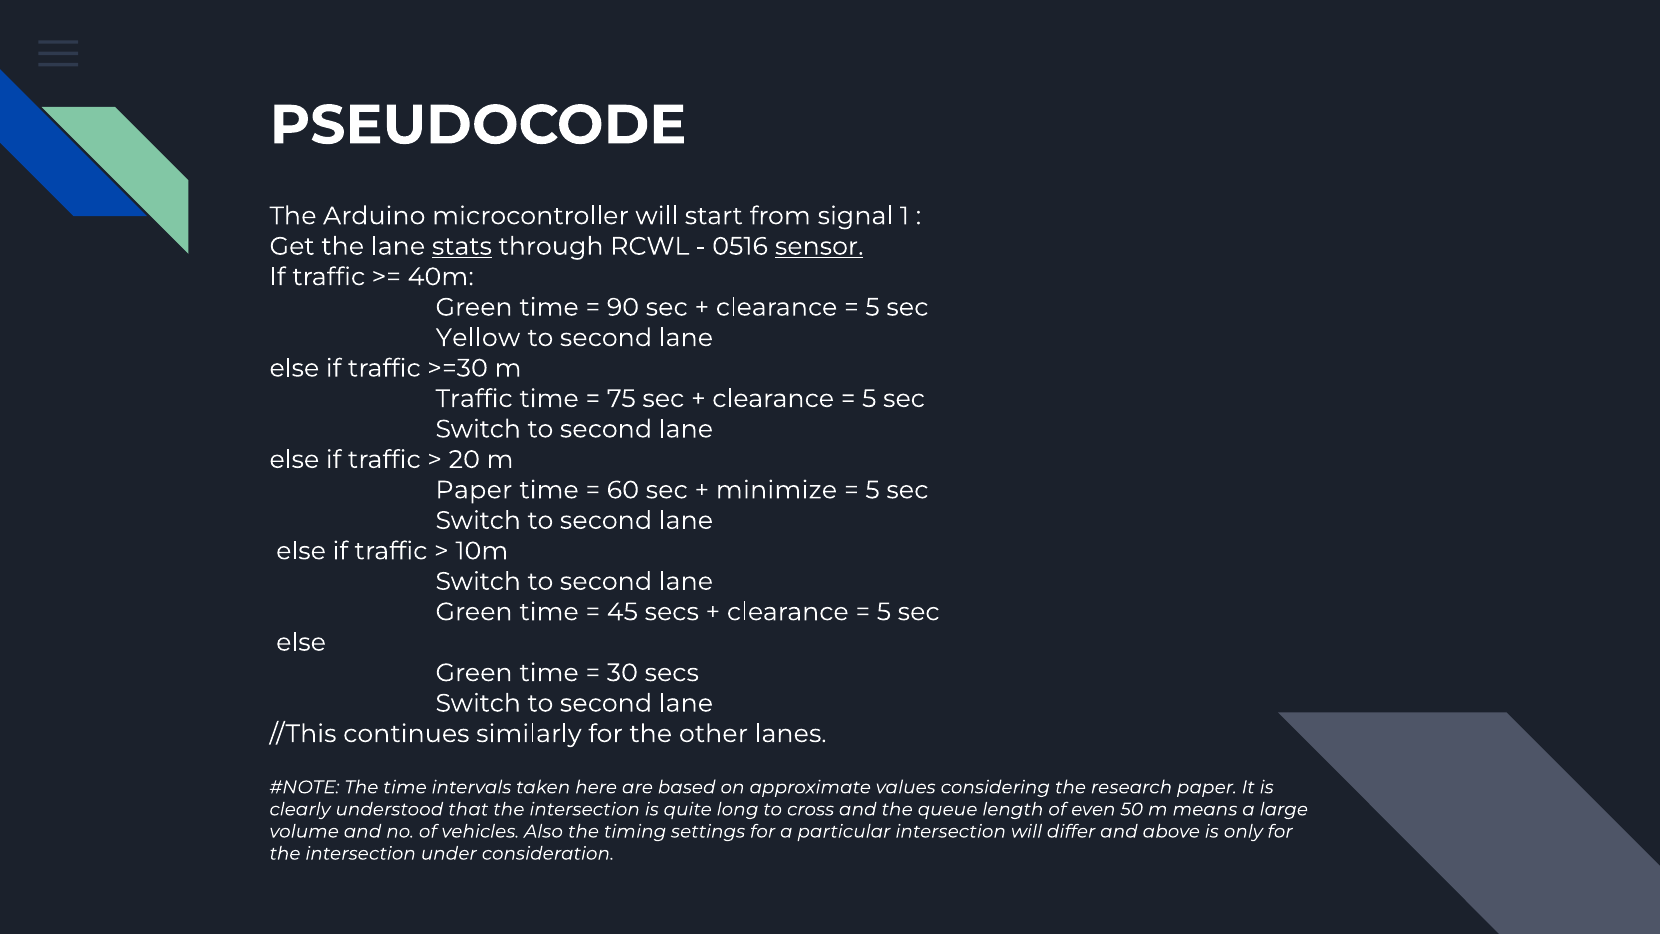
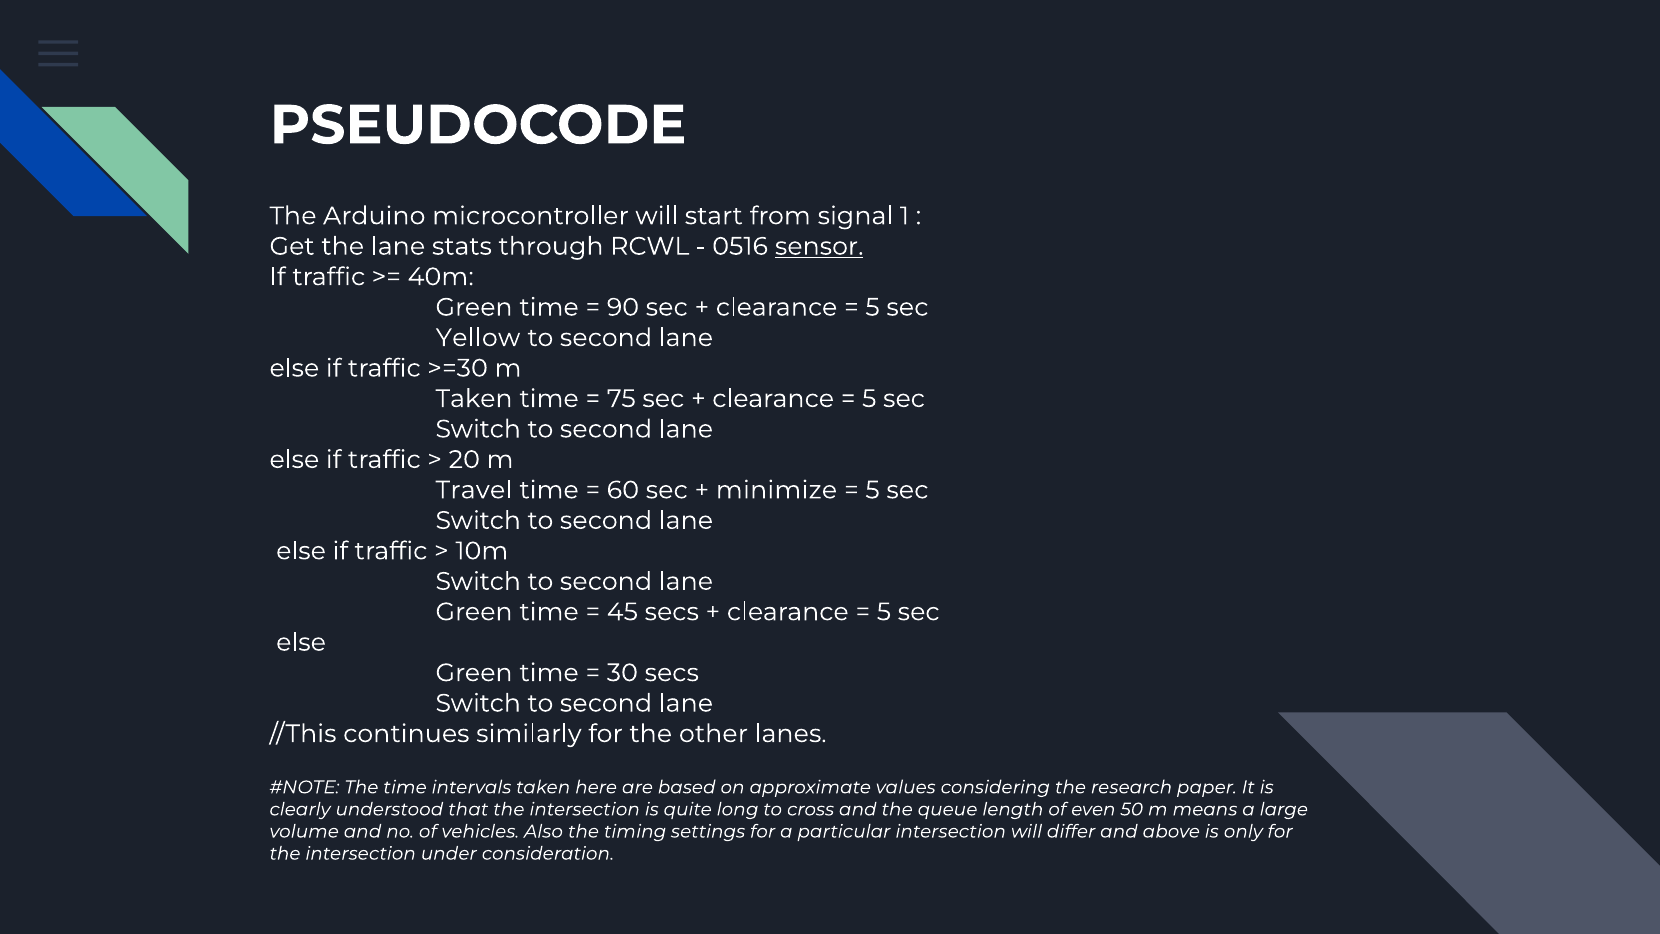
stats underline: present -> none (462, 246)
Traffic: Traffic -> Taken (474, 399)
Paper: Paper -> Travel (474, 490)
